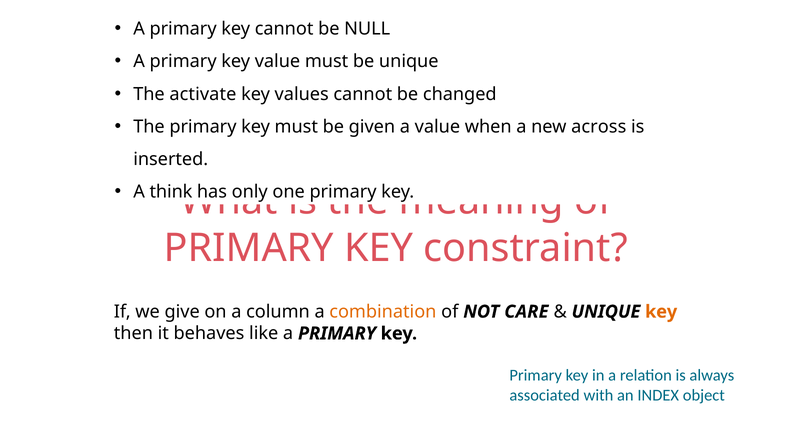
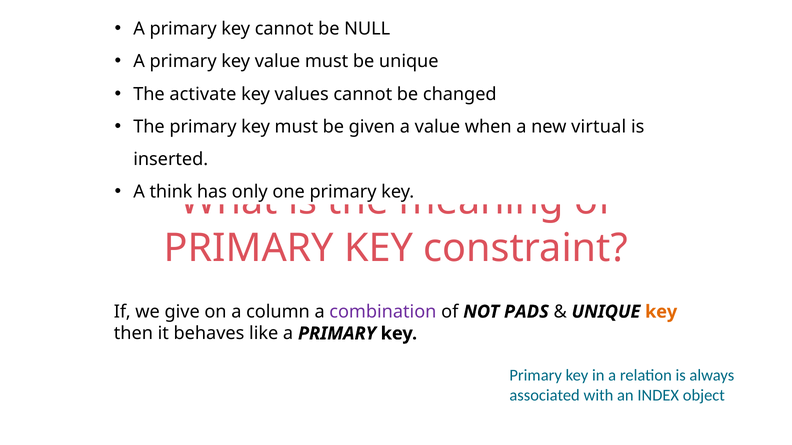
across: across -> virtual (599, 127)
combination colour: orange -> purple (383, 312)
CARE: CARE -> PADS (526, 312)
